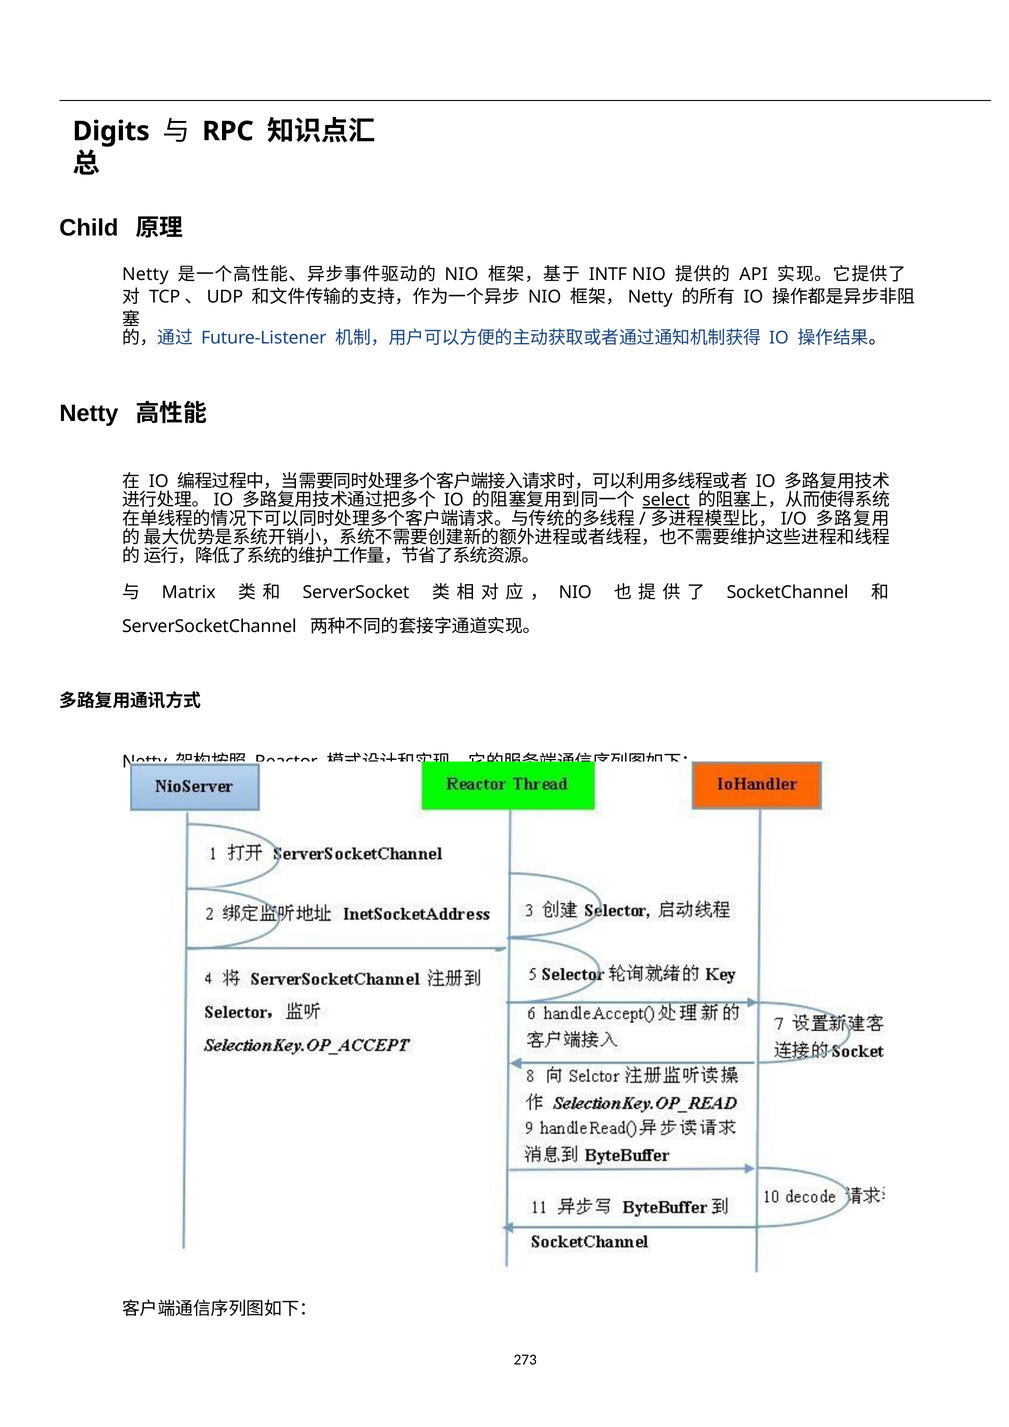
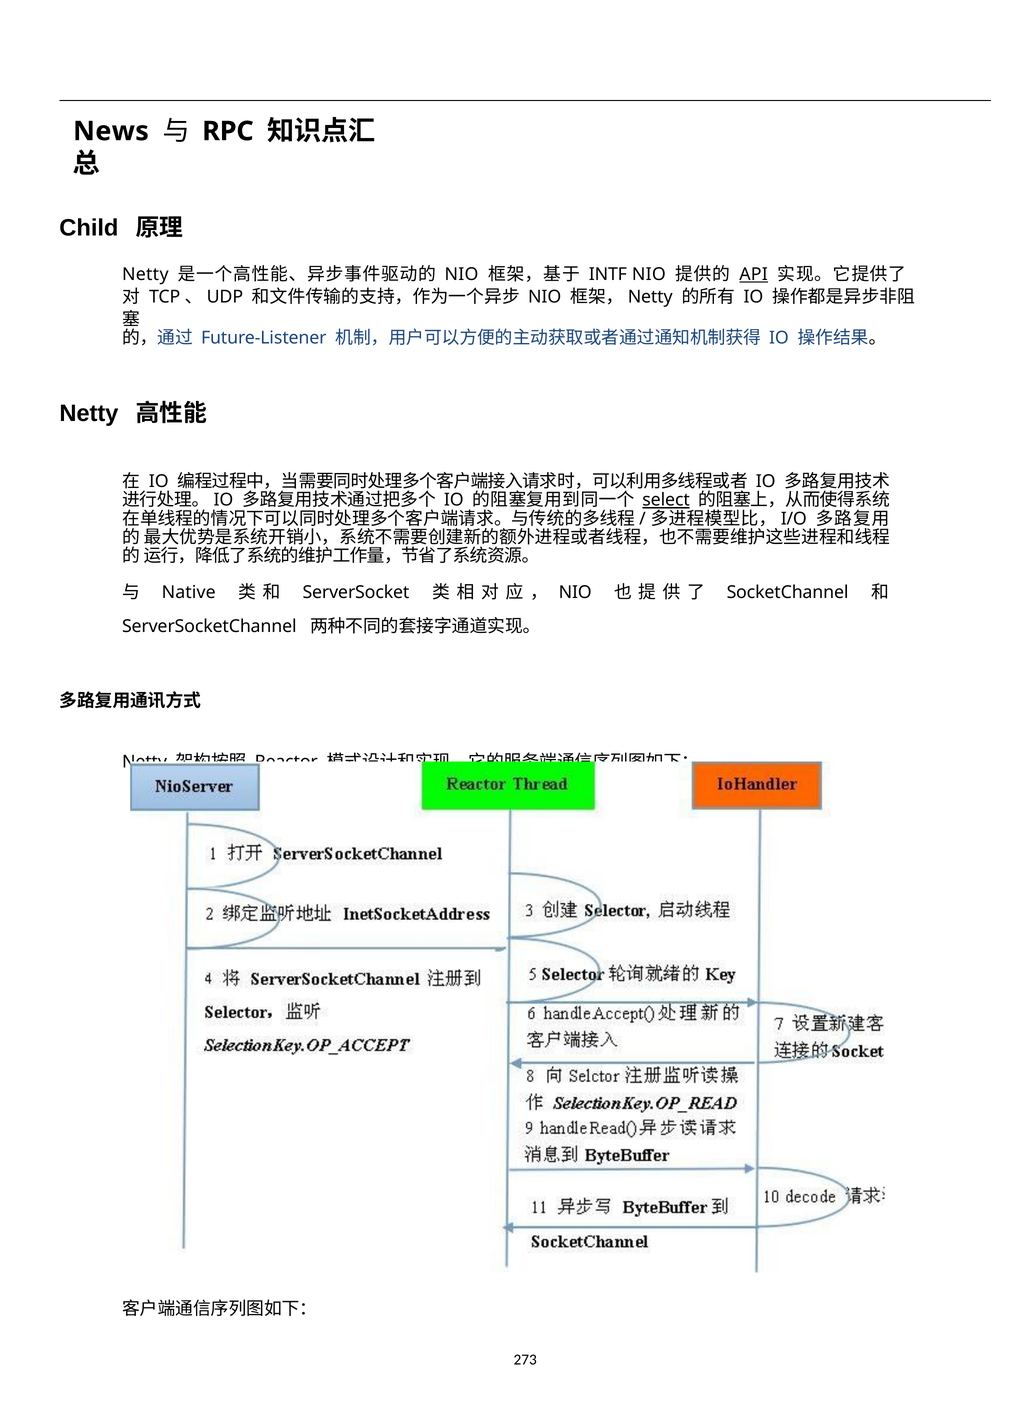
Digits: Digits -> News (111, 131)
API underline: none -> present (754, 274)
Matrix: Matrix -> Native (189, 593)
